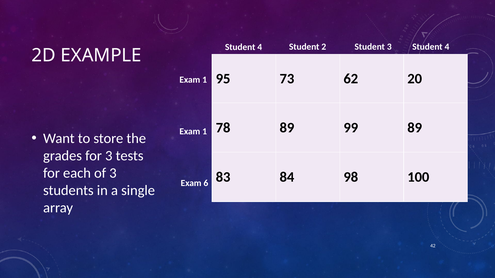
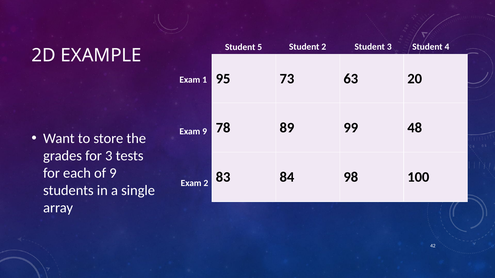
4: 4 -> 5 (260, 47)
62: 62 -> 63 (351, 79)
99 89: 89 -> 48 (415, 128)
1: 1 -> 9 (205, 132)
of 3: 3 -> 9 (113, 173)
Exam 6: 6 -> 2 (206, 183)
